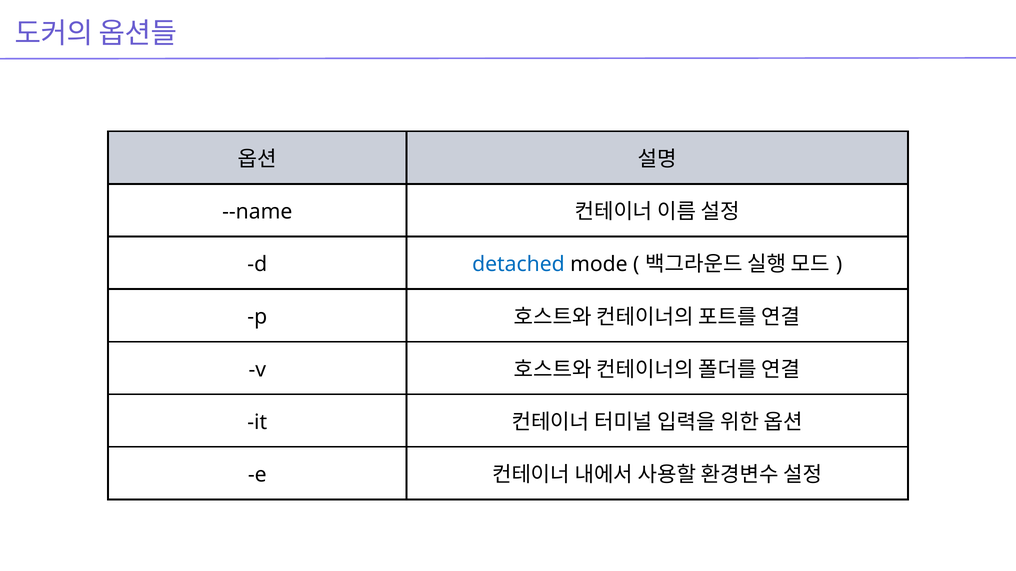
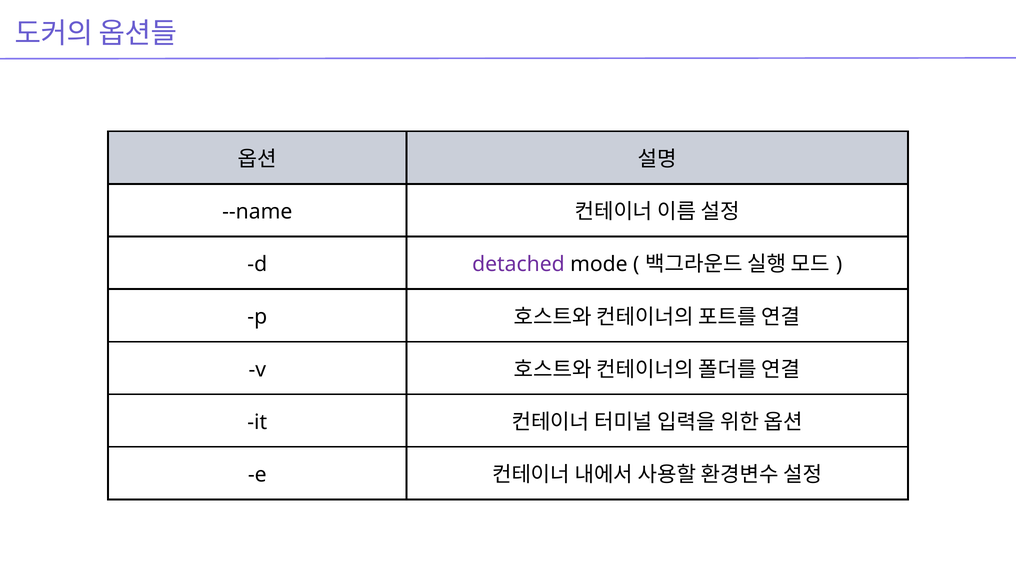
detached colour: blue -> purple (518, 265)
